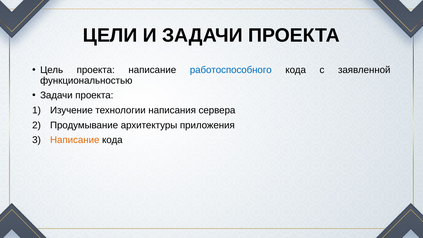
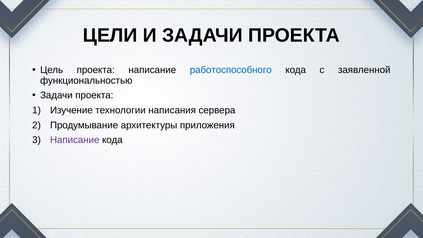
Написание colour: orange -> purple (75, 140)
